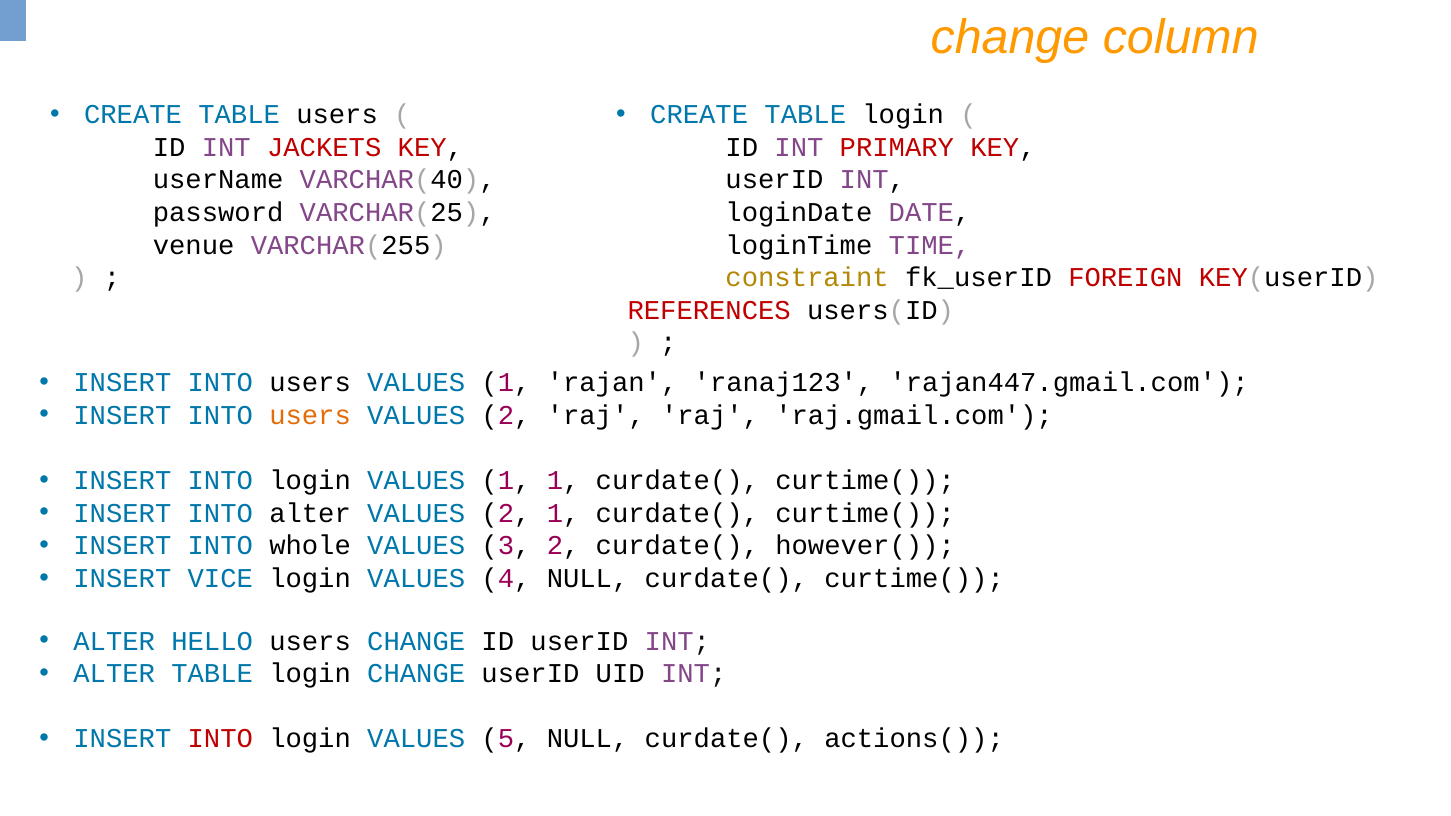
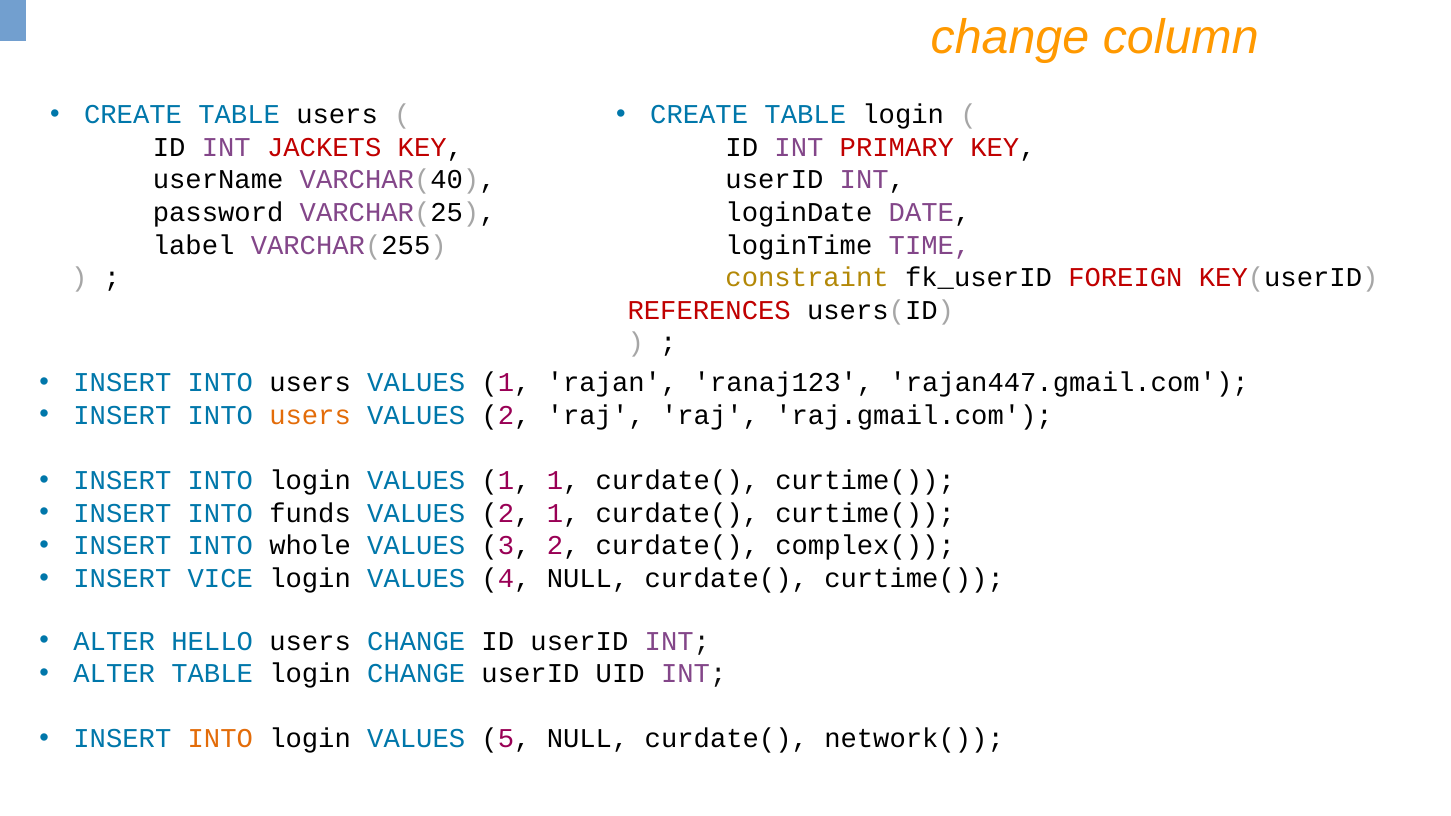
venue: venue -> label (194, 245)
INTO alter: alter -> funds (310, 513)
however(: however( -> complex( (865, 546)
INTO colour: red -> orange (220, 739)
actions(: actions( -> network( (914, 739)
